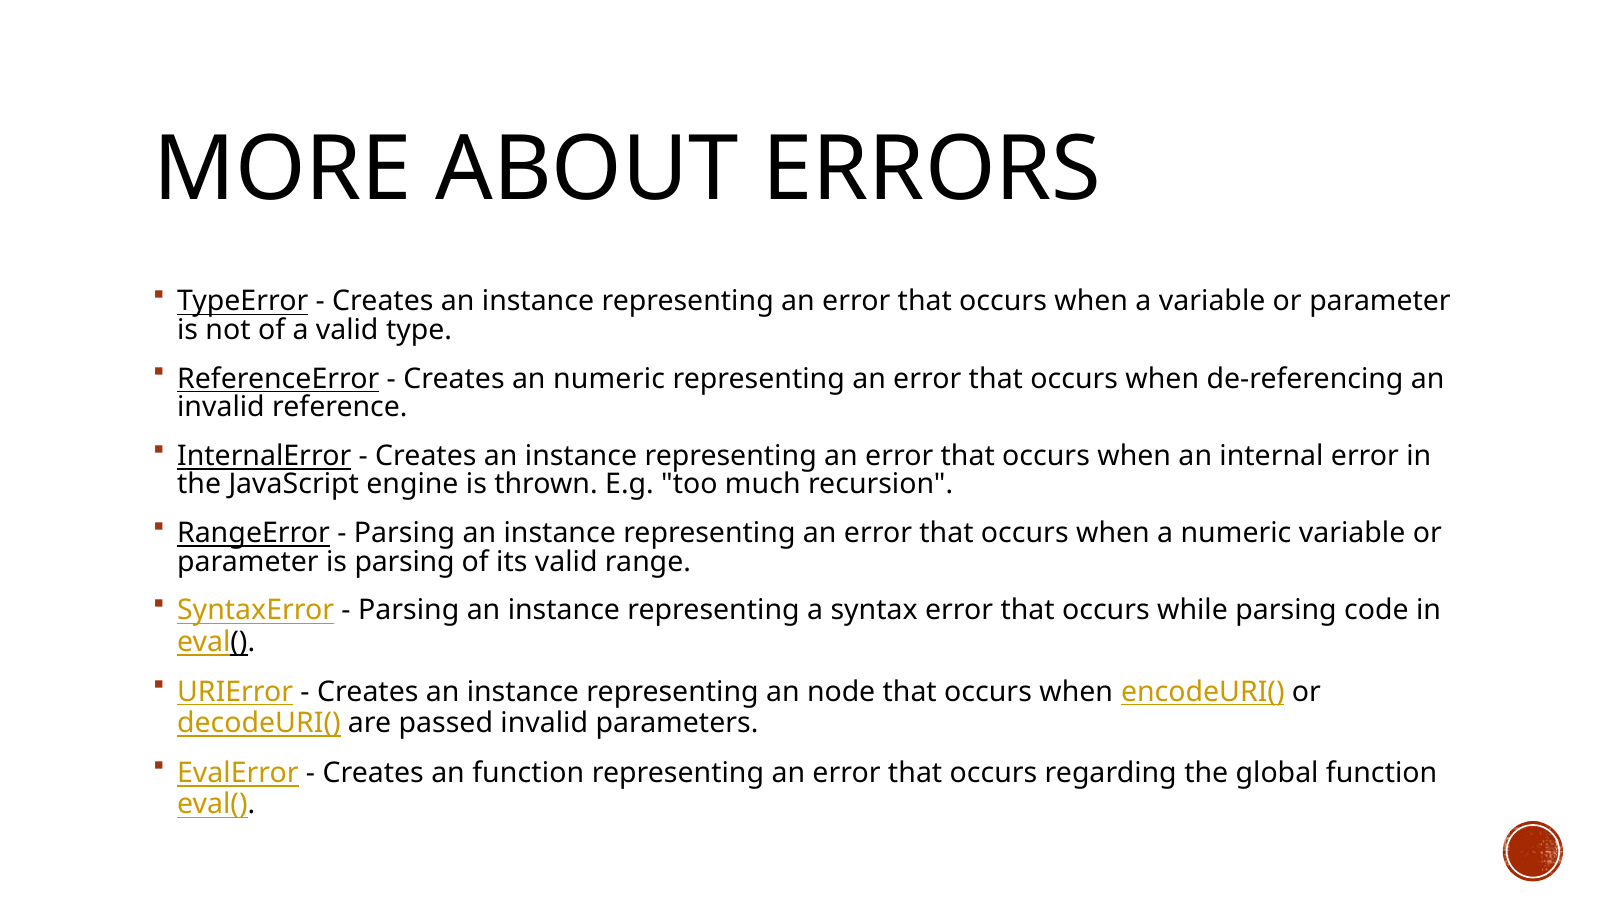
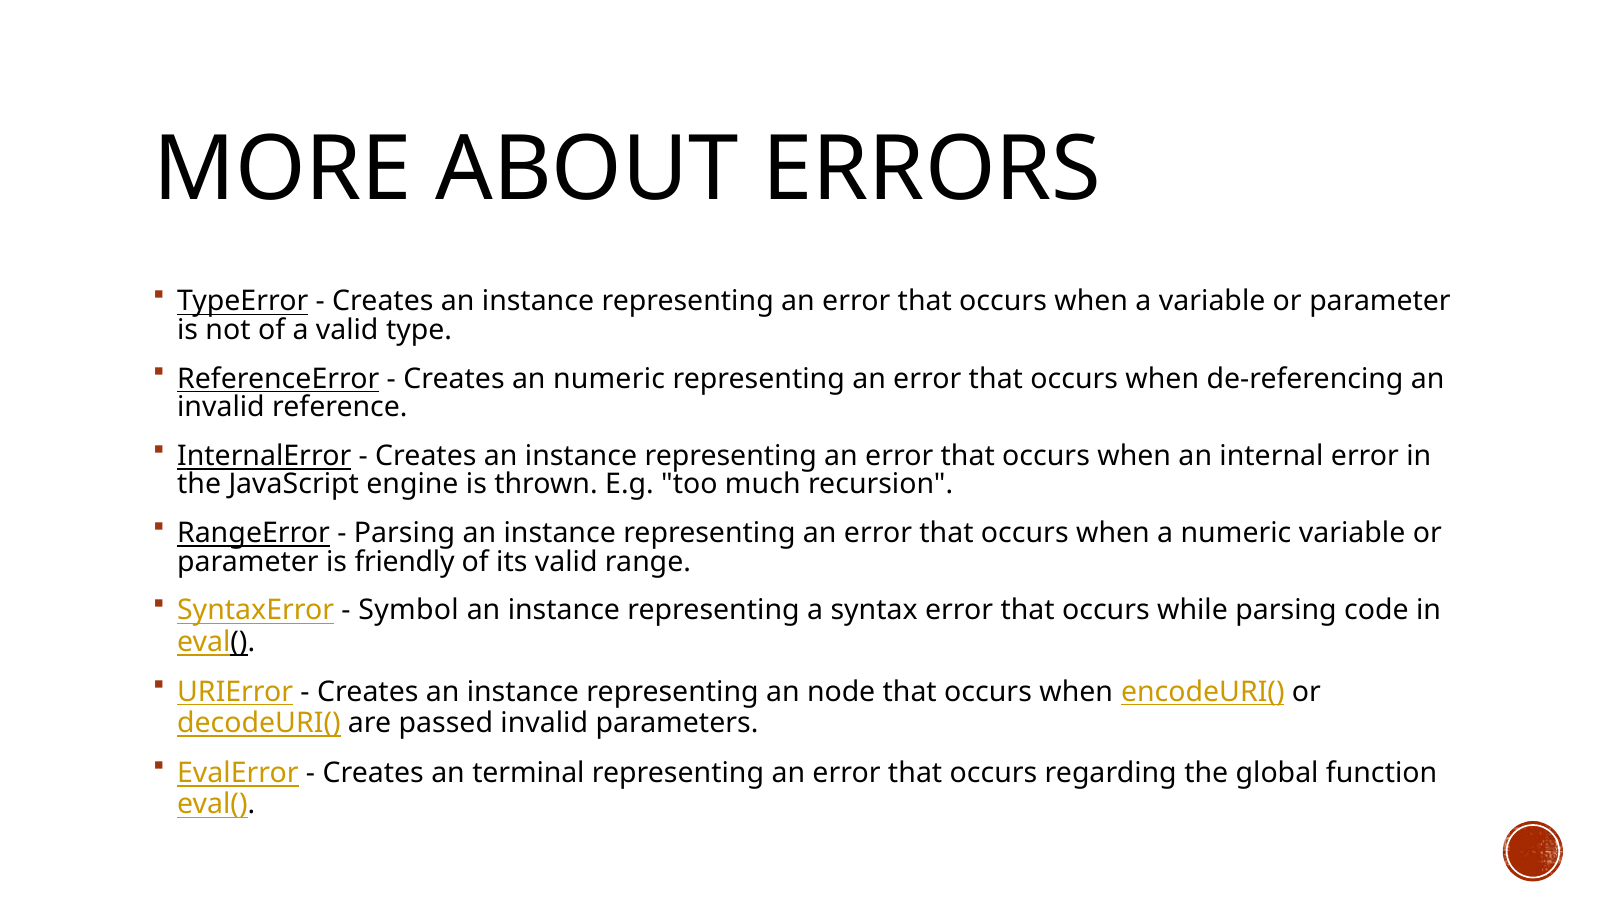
is parsing: parsing -> friendly (405, 562)
Parsing: Parsing -> Symbol (409, 610)
an function: function -> terminal (528, 773)
